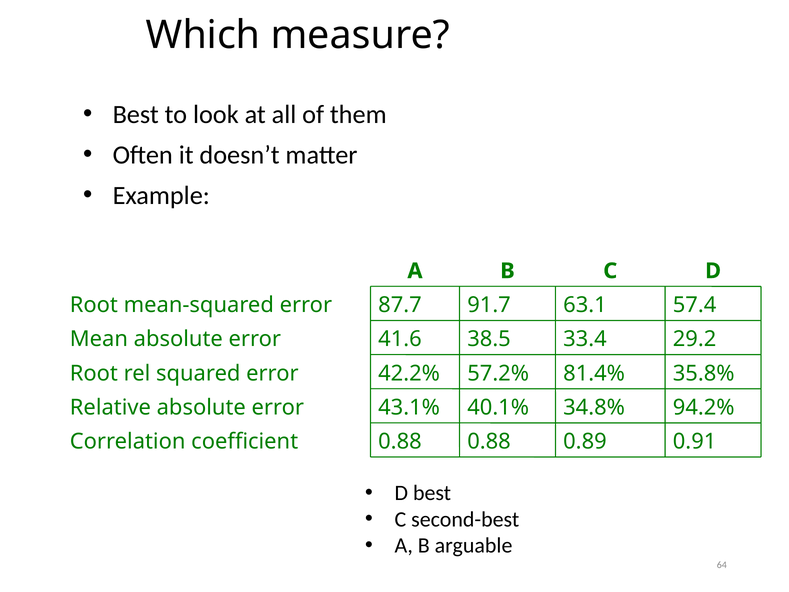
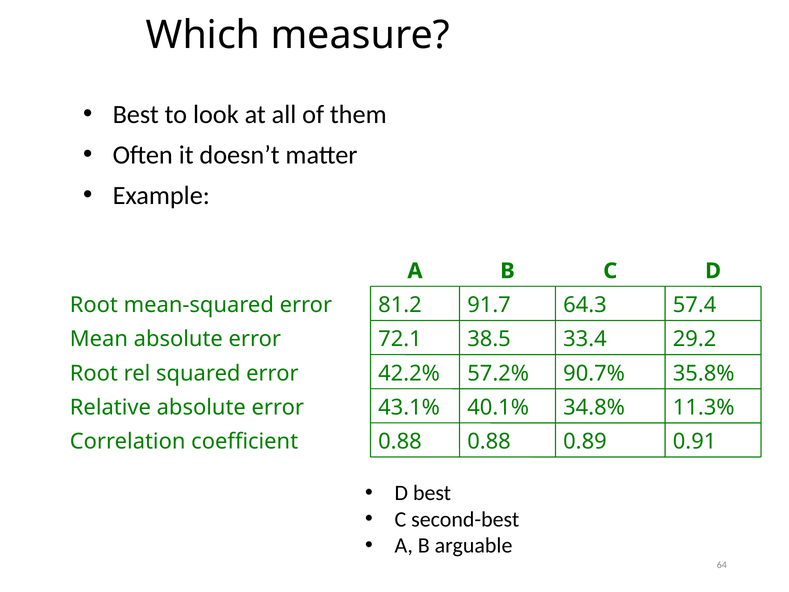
87.7: 87.7 -> 81.2 (400, 305)
63.1: 63.1 -> 64.3 (585, 305)
41.6: 41.6 -> 72.1 (400, 339)
81.4%: 81.4% -> 90.7% (594, 373)
94.2%: 94.2% -> 11.3% (704, 407)
